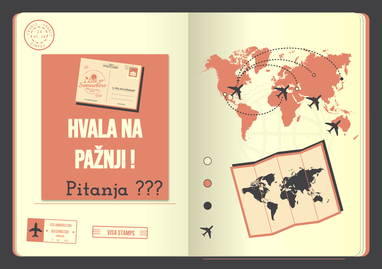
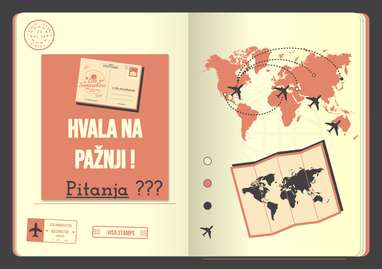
Pitanja underline: none -> present (97, 189)
